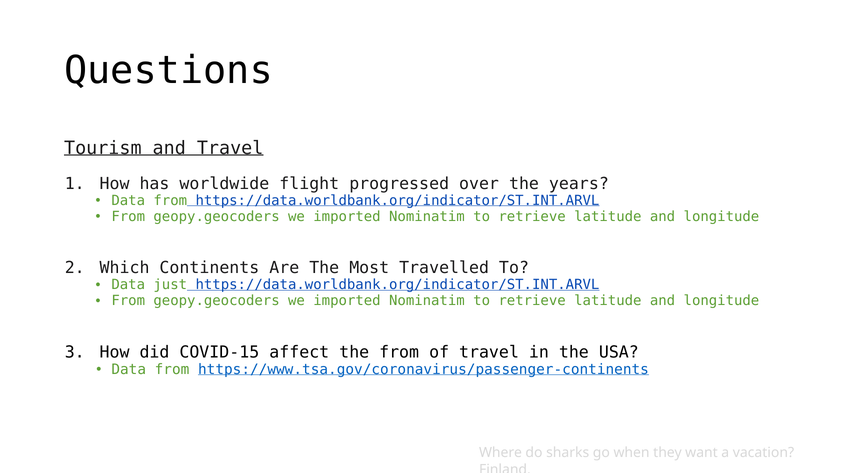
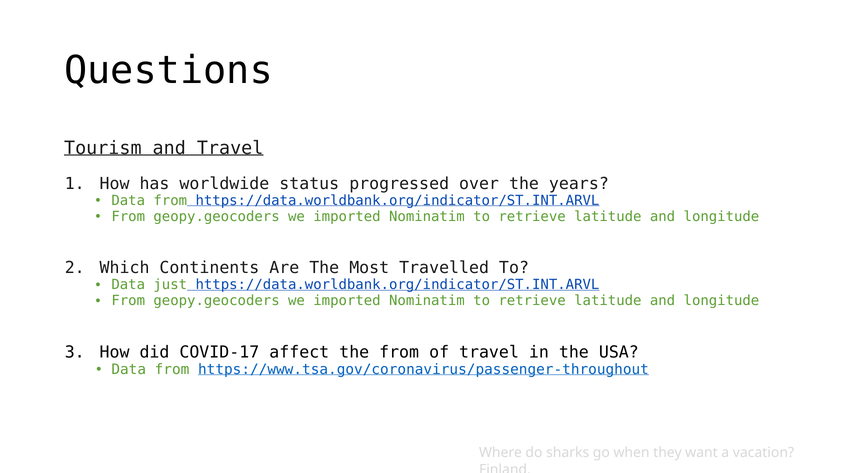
flight: flight -> status (309, 184)
COVID-15: COVID-15 -> COVID-17 (219, 352)
https://www.tsa.gov/coronavirus/passenger-continents: https://www.tsa.gov/coronavirus/passenger-continents -> https://www.tsa.gov/coronavirus/passenger-throughout (423, 369)
